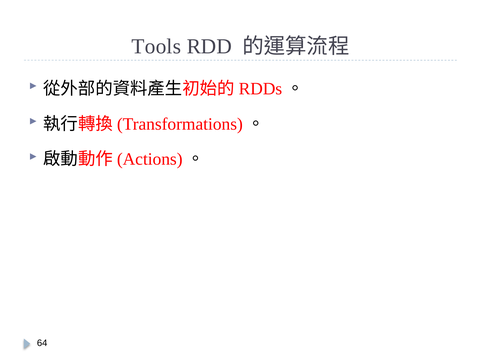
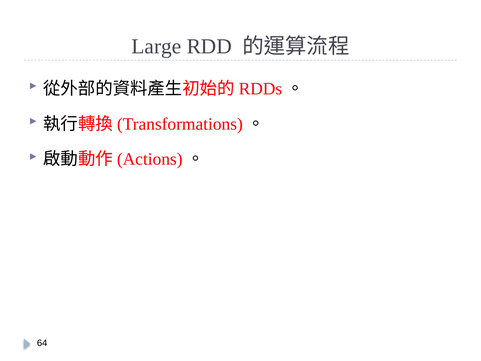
Tools: Tools -> Large (156, 46)
